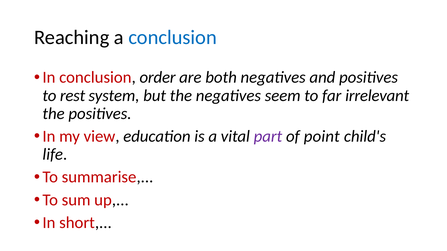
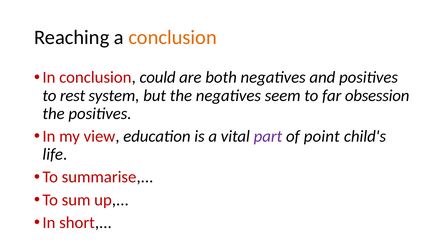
conclusion colour: blue -> orange (173, 38)
order: order -> could (158, 78)
irrelevant: irrelevant -> obsession (377, 96)
